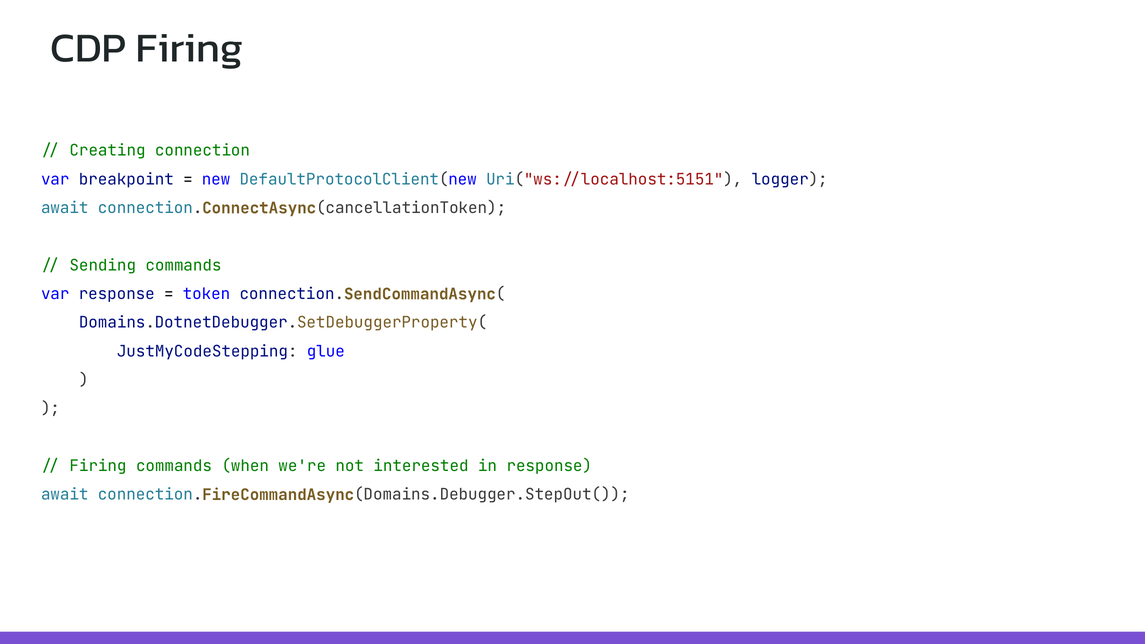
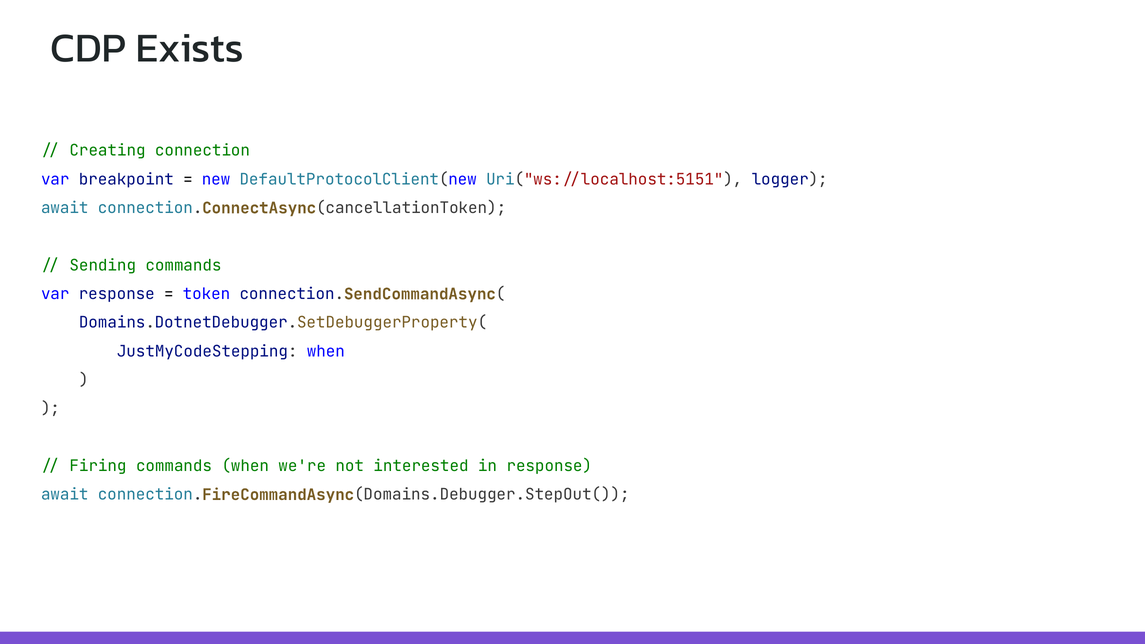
CDP Firing: Firing -> Exists (190, 48)
JustMyCodeStepping glue: glue -> when (326, 351)
